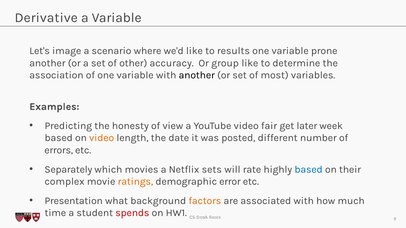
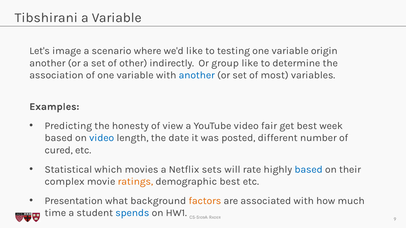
Derivative: Derivative -> Tibshirani (46, 18)
results: results -> testing (234, 51)
prone: prone -> origin (324, 51)
accuracy: accuracy -> indirectly (172, 63)
another colour: black -> blue (197, 75)
get later: later -> best (307, 126)
video colour: orange -> blue (102, 138)
errors: errors -> cured (59, 150)
Separately: Separately -> Statistical (68, 170)
demographic error: error -> best (230, 182)
spends colour: red -> blue (132, 213)
